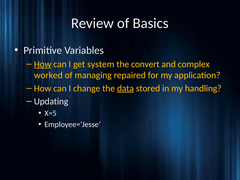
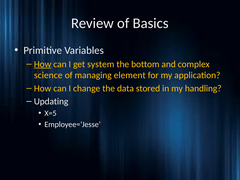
convert: convert -> bottom (145, 64)
worked: worked -> science (48, 75)
repaired: repaired -> element (130, 75)
data underline: present -> none (125, 88)
